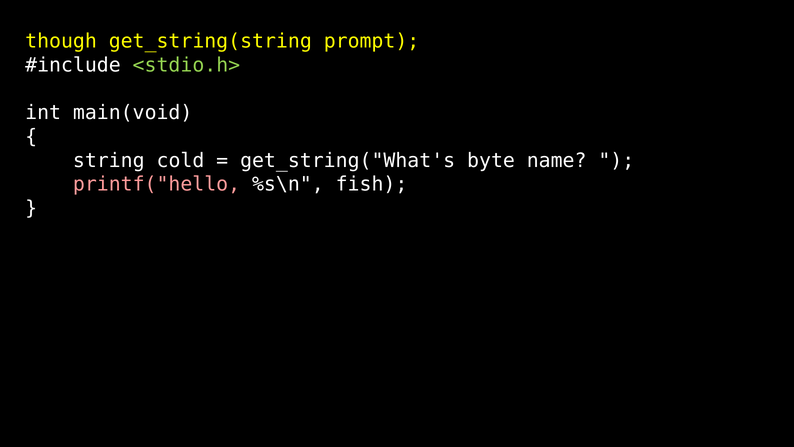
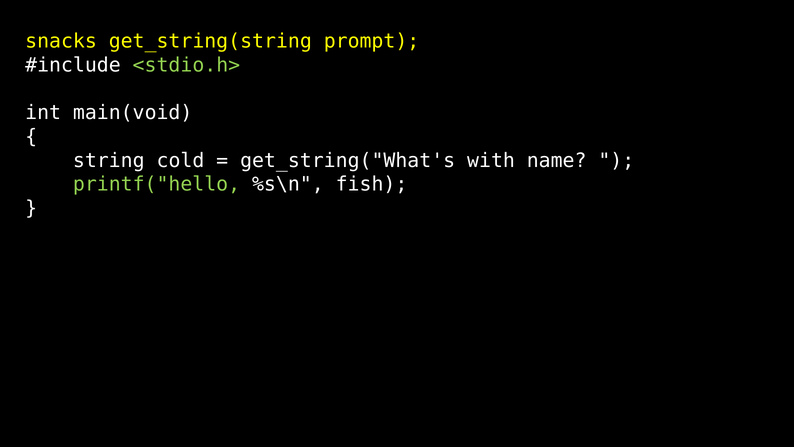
though: though -> snacks (61, 41)
byte: byte -> with (491, 160)
printf("hello colour: pink -> light green (157, 184)
